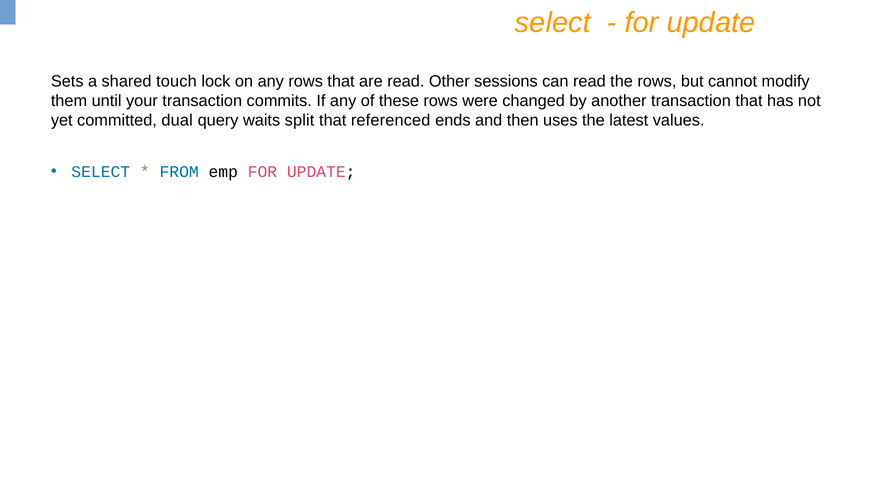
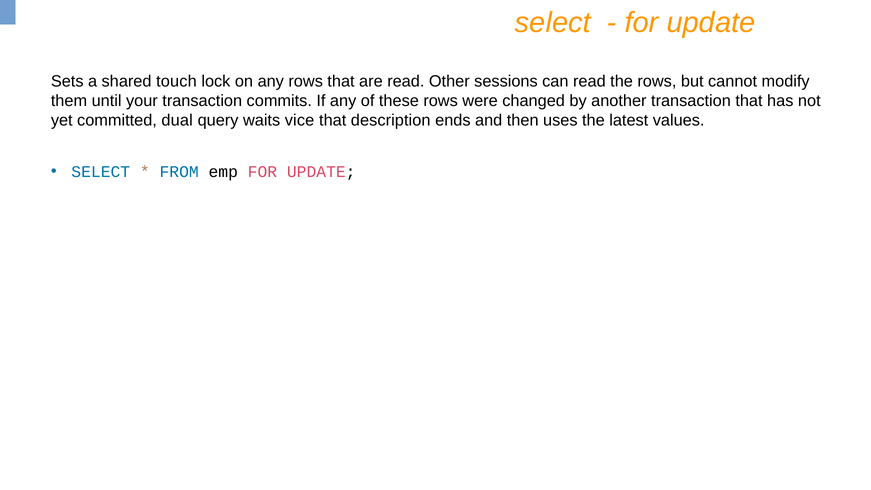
split: split -> vice (300, 121)
referenced: referenced -> description (391, 121)
